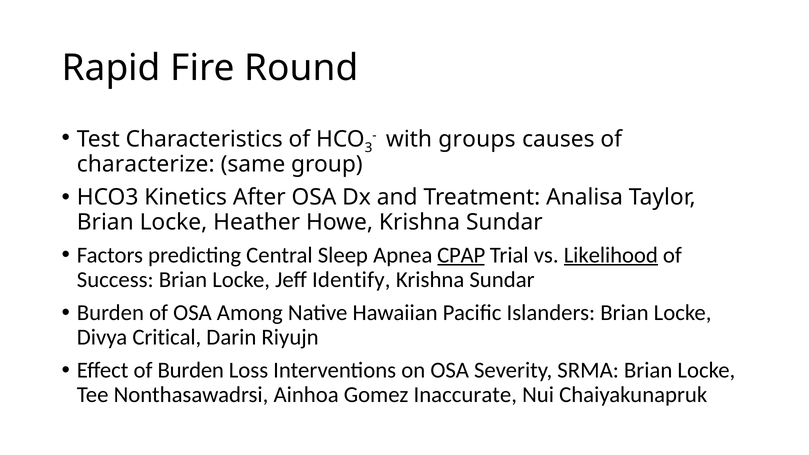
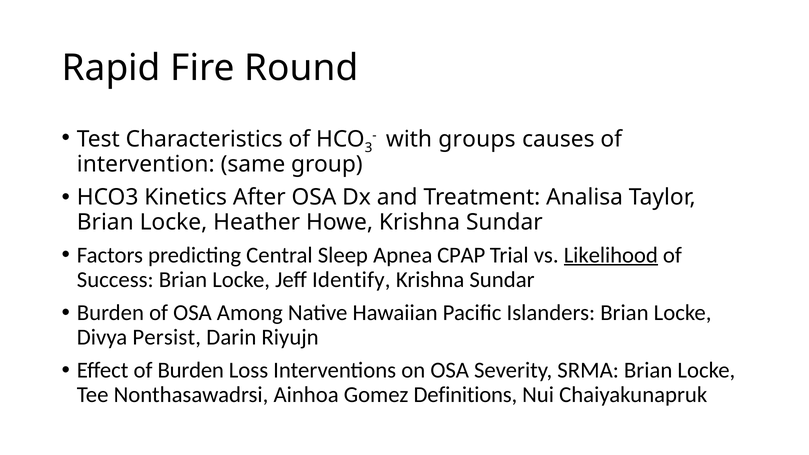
characterize: characterize -> intervention (146, 164)
CPAP underline: present -> none (461, 255)
Critical: Critical -> Persist (167, 337)
Inaccurate: Inaccurate -> Definitions (465, 395)
